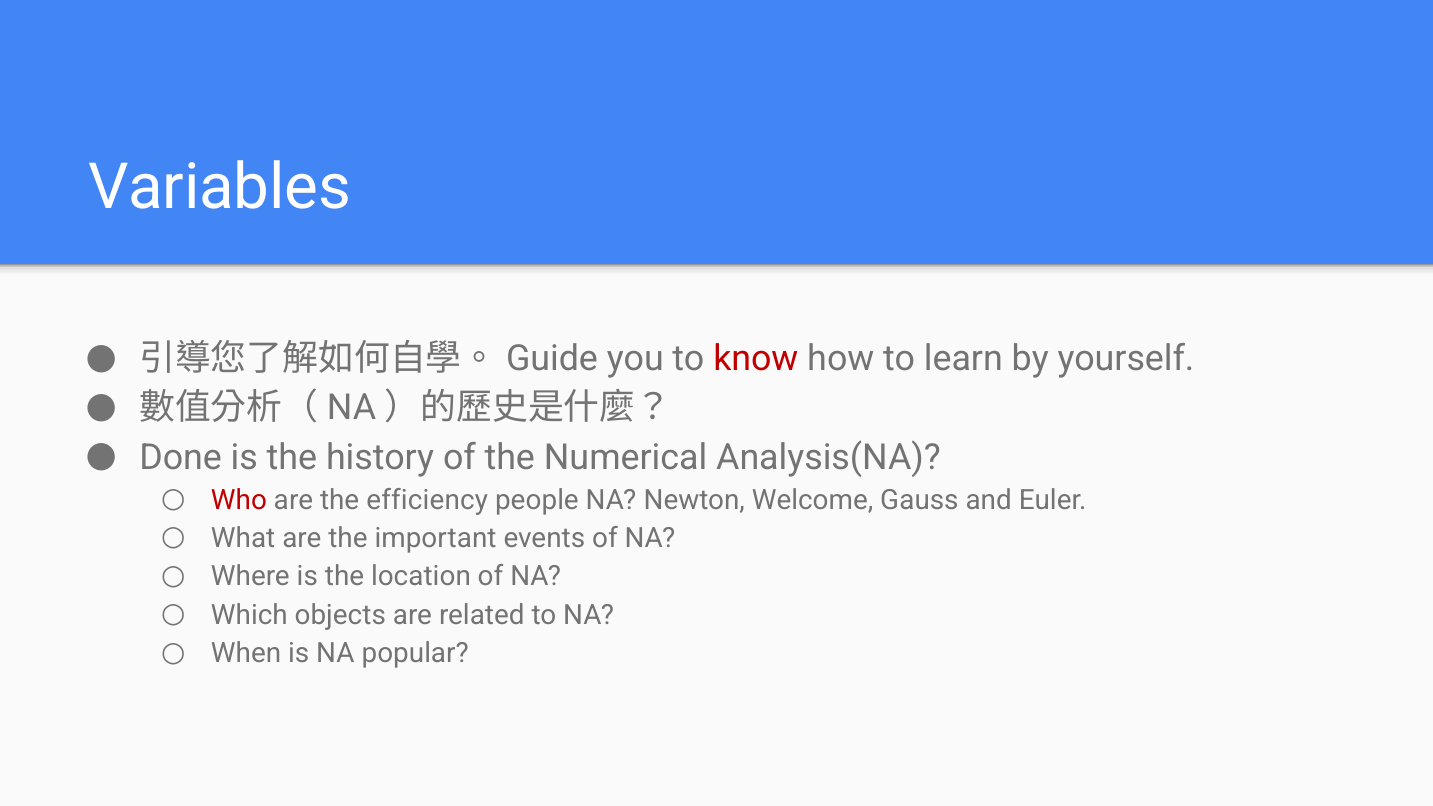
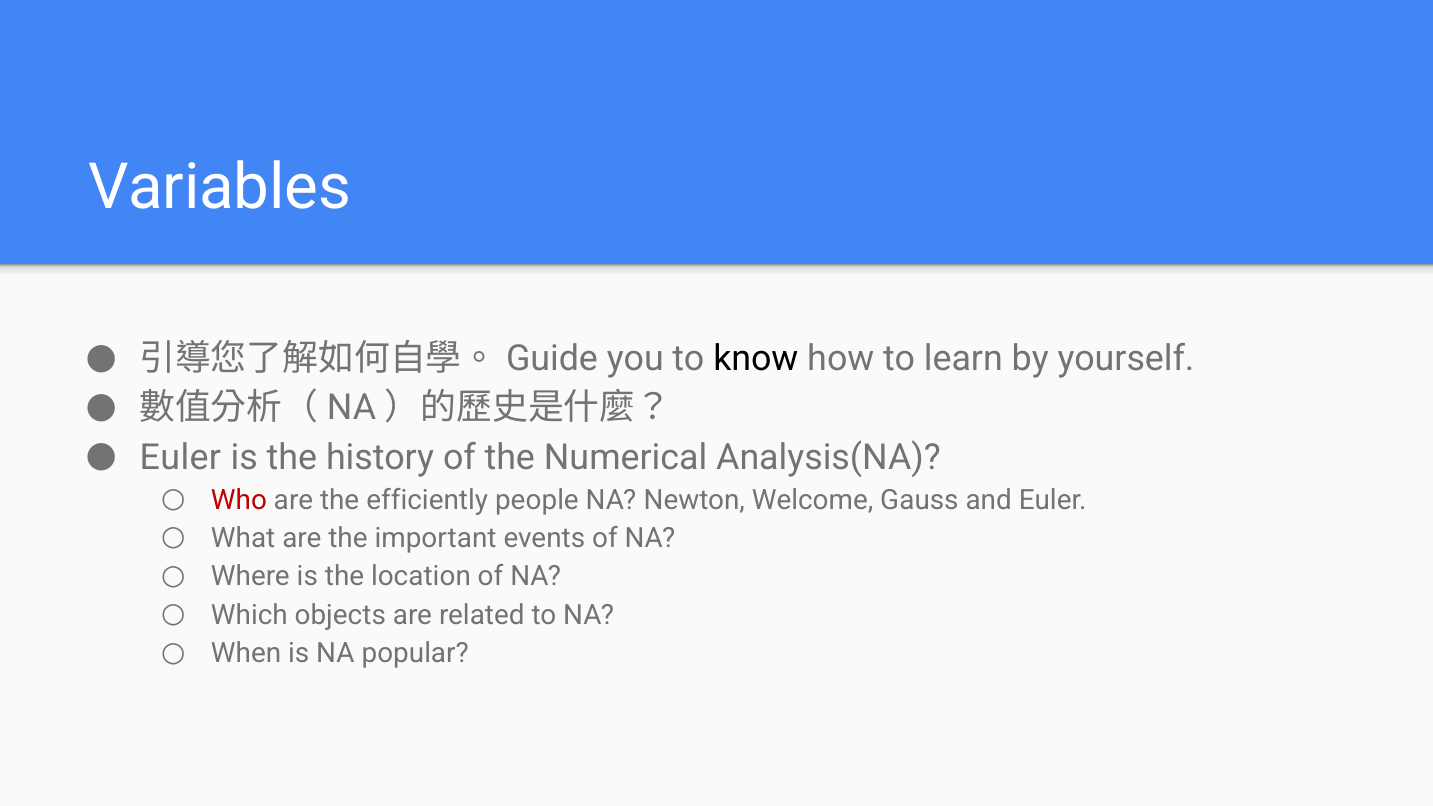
know colour: red -> black (756, 358)
Done: Done -> Euler (180, 457)
efficiency: efficiency -> efficiently (427, 500)
